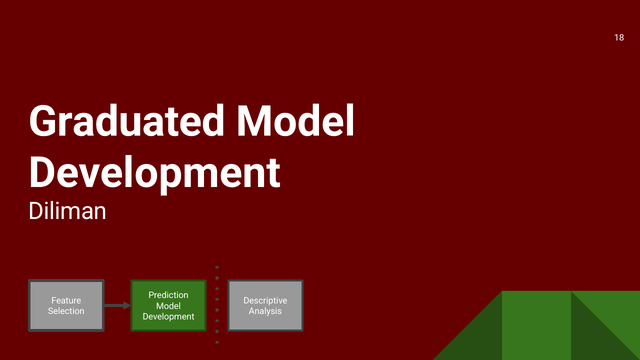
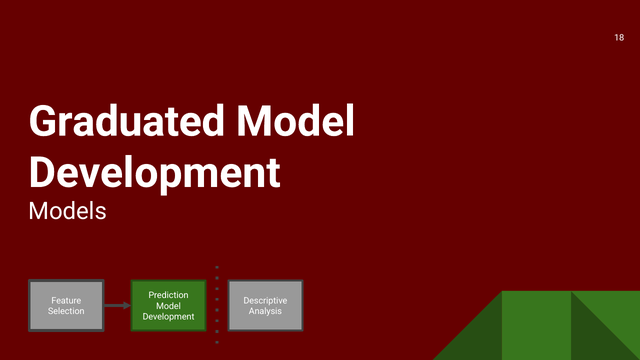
Diliman: Diliman -> Models (68, 212)
